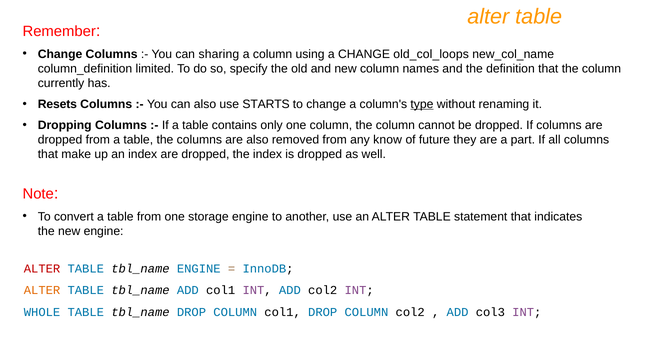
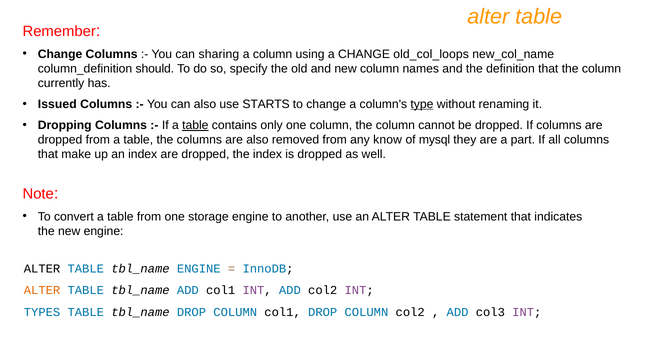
limited: limited -> should (155, 69)
Resets: Resets -> Issued (57, 104)
table underline: none -> present (195, 125)
future: future -> mysql (435, 140)
ALTER colour: red -> black (42, 269)
WHOLE: WHOLE -> TYPES (42, 313)
